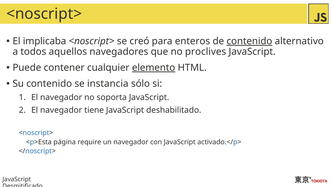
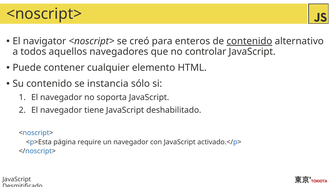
implicaba: implicaba -> navigator (45, 41)
proclives: proclives -> controlar (206, 52)
elemento underline: present -> none (154, 68)
